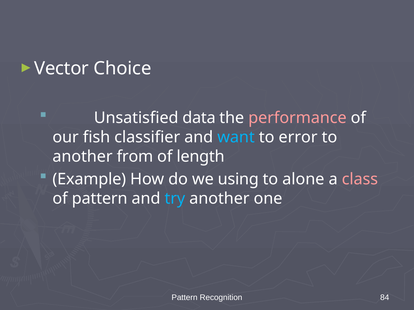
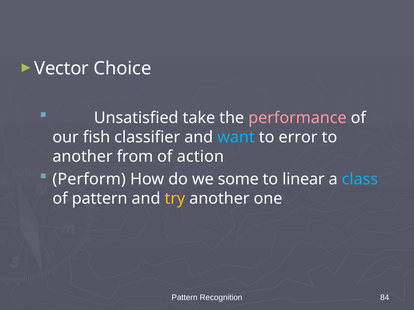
data: data -> take (199, 118)
length: length -> action (200, 157)
Example: Example -> Perform (89, 179)
using: using -> some (238, 179)
alone: alone -> linear (303, 179)
class colour: pink -> light blue (360, 179)
try colour: light blue -> yellow (175, 199)
